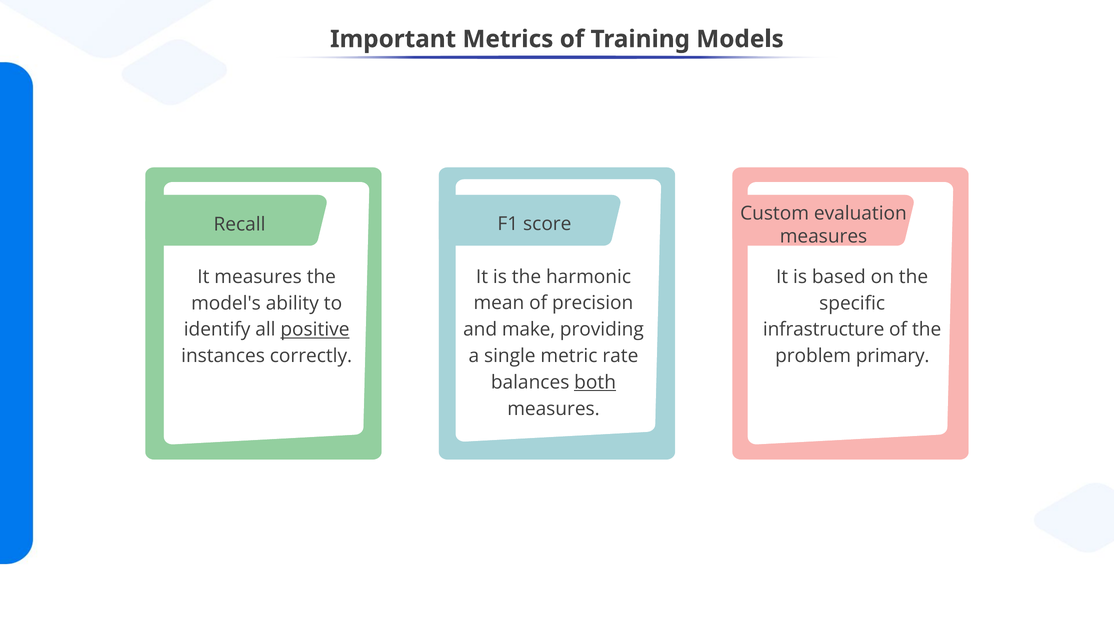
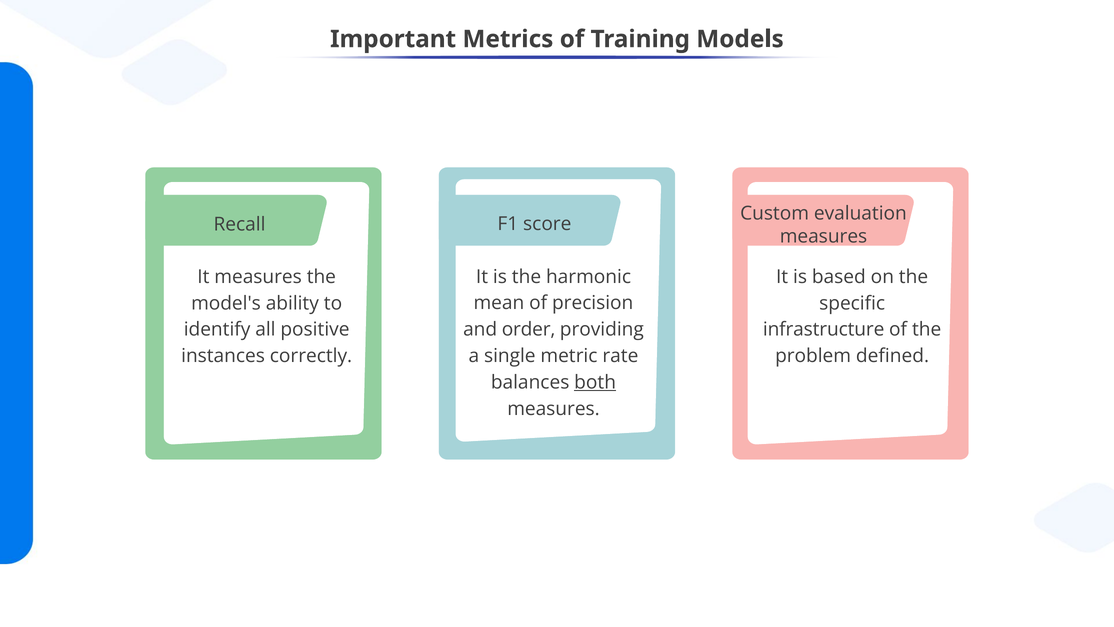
positive underline: present -> none (315, 329)
make: make -> order (529, 329)
primary: primary -> defined (893, 356)
